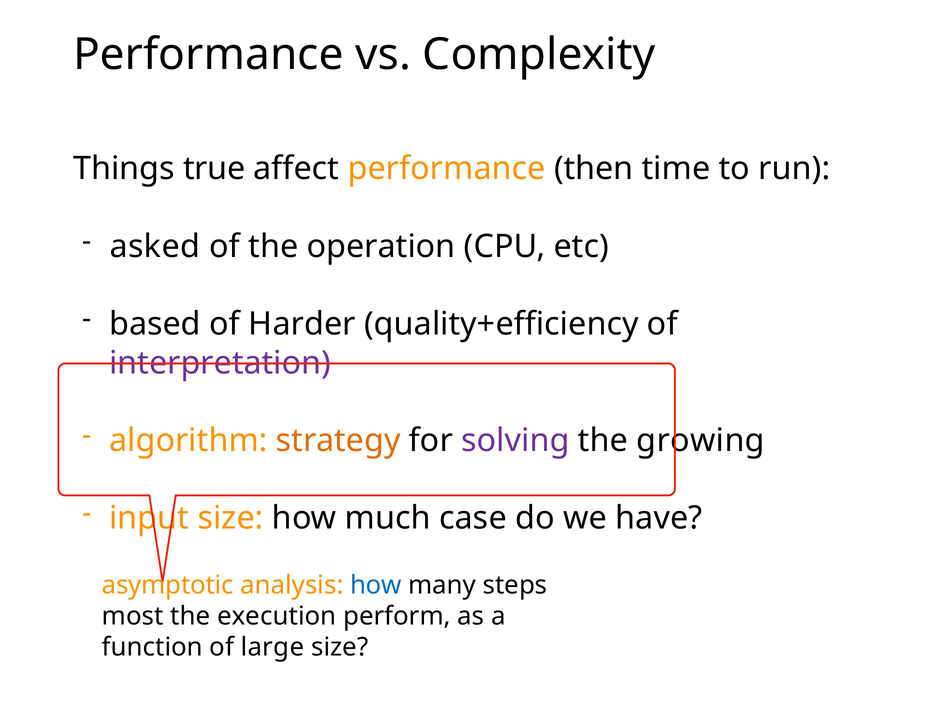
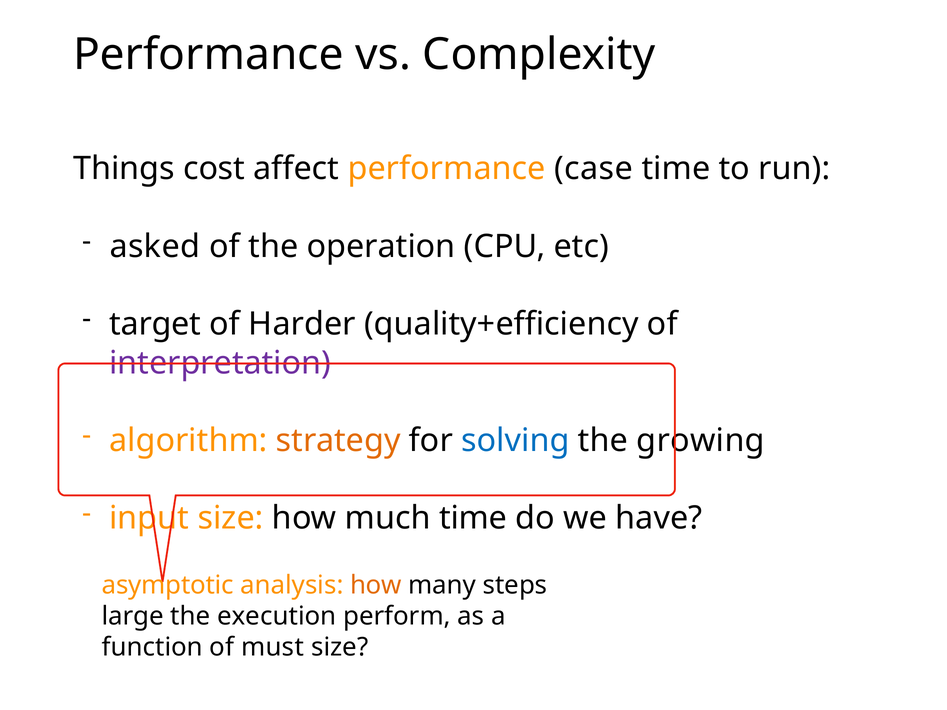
true: true -> cost (214, 169)
then: then -> case (594, 169)
based: based -> target (155, 324)
solving colour: purple -> blue (515, 441)
much case: case -> time (473, 518)
how colour: blue -> orange (376, 585)
most: most -> large (133, 616)
large: large -> must (272, 647)
